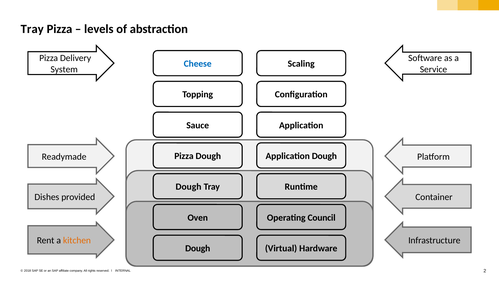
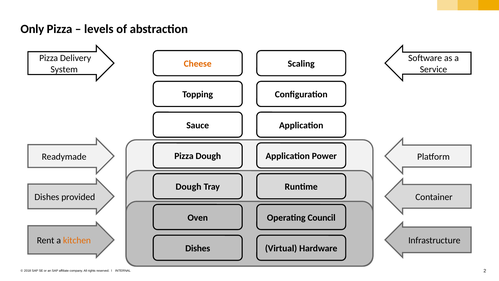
Tray: Tray -> Only (32, 29)
Cheese colour: blue -> orange (198, 64)
Application Dough: Dough -> Power (324, 156)
Dough: Dough -> Dishes (198, 248)
